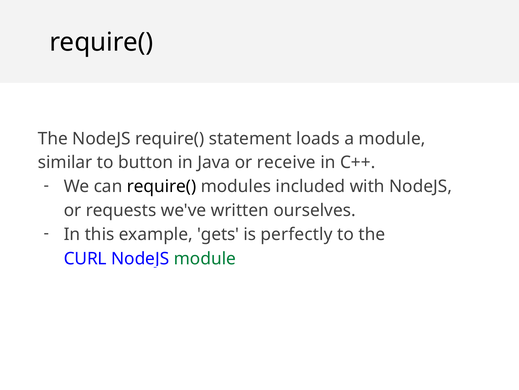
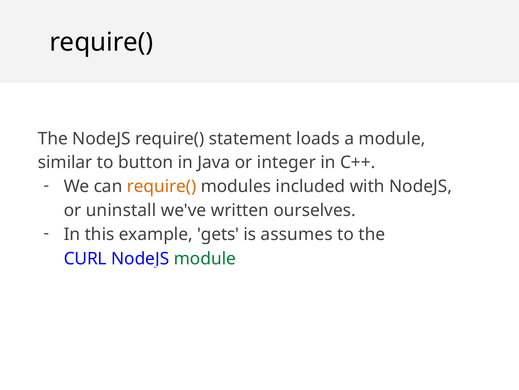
receive: receive -> integer (286, 162)
require( colour: black -> orange (162, 186)
requests: requests -> uninstall (121, 210)
perfectly: perfectly -> assumes (297, 234)
